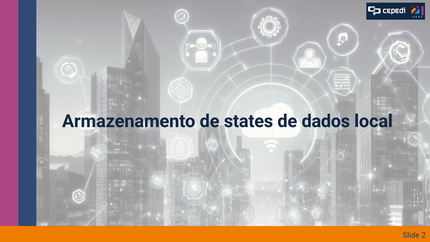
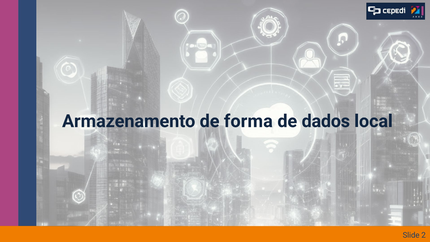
states: states -> forma (248, 121)
